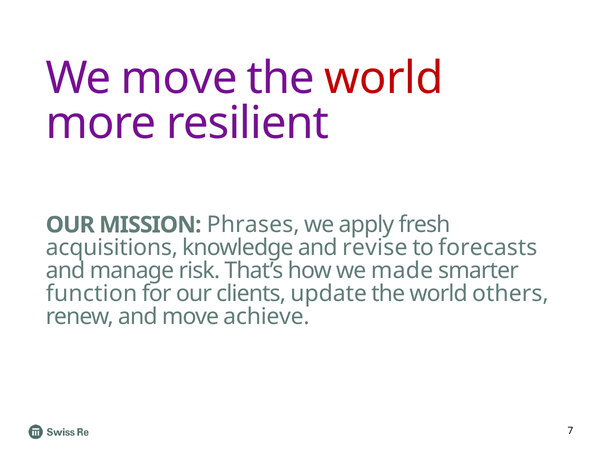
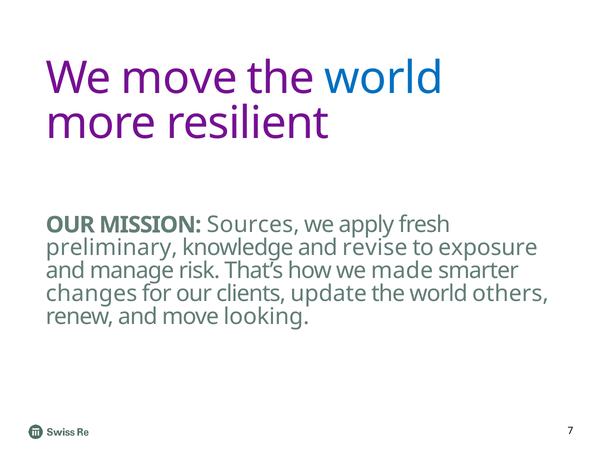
world colour: red -> blue (384, 78)
Phrases: Phrases -> Sources (253, 225)
acquisitions: acquisitions -> preliminary (112, 248)
forecasts: forecasts -> exposure (488, 248)
function: function -> changes (92, 294)
achieve: achieve -> looking (266, 317)
